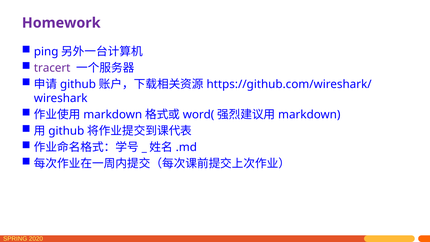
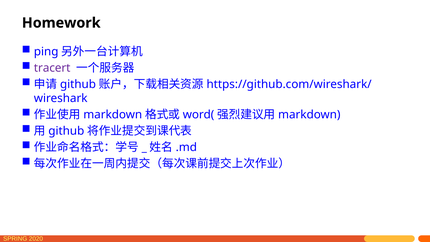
Homework colour: purple -> black (61, 23)
